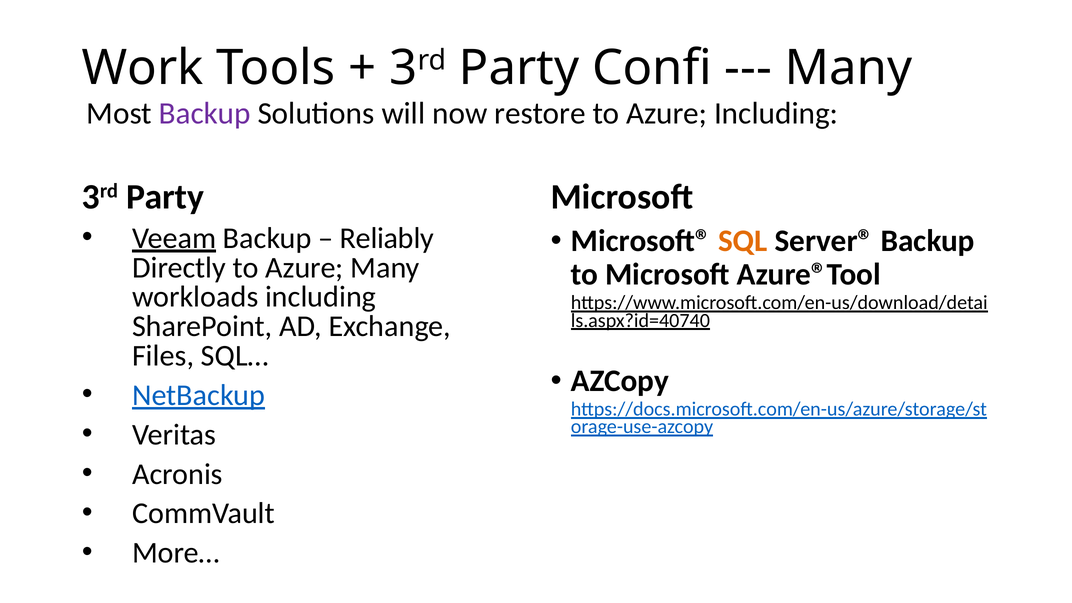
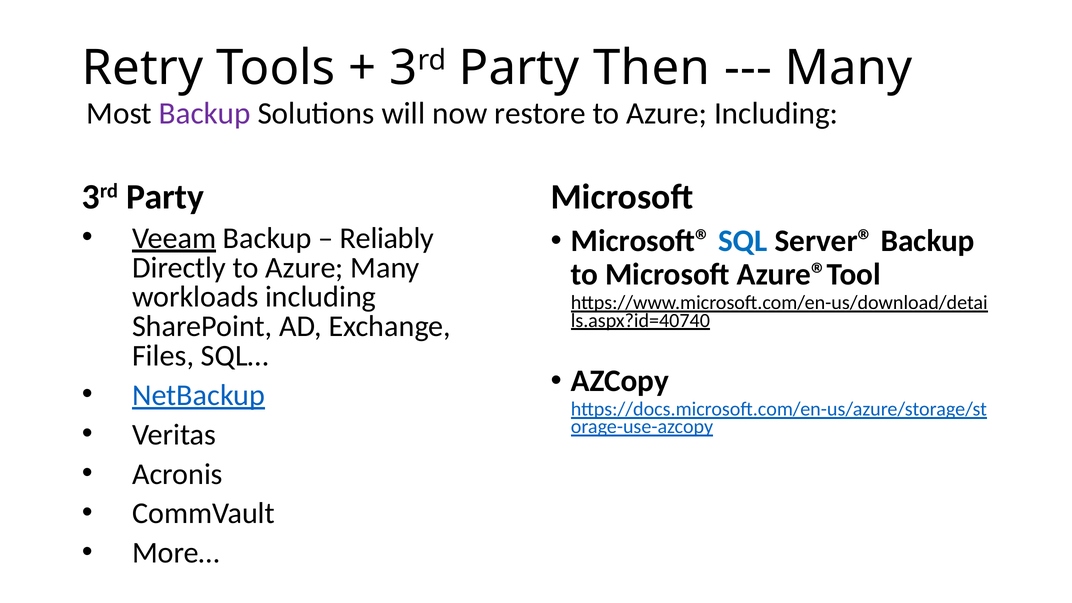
Work: Work -> Retry (143, 68)
Confi: Confi -> Then (652, 68)
SQL colour: orange -> blue (743, 241)
